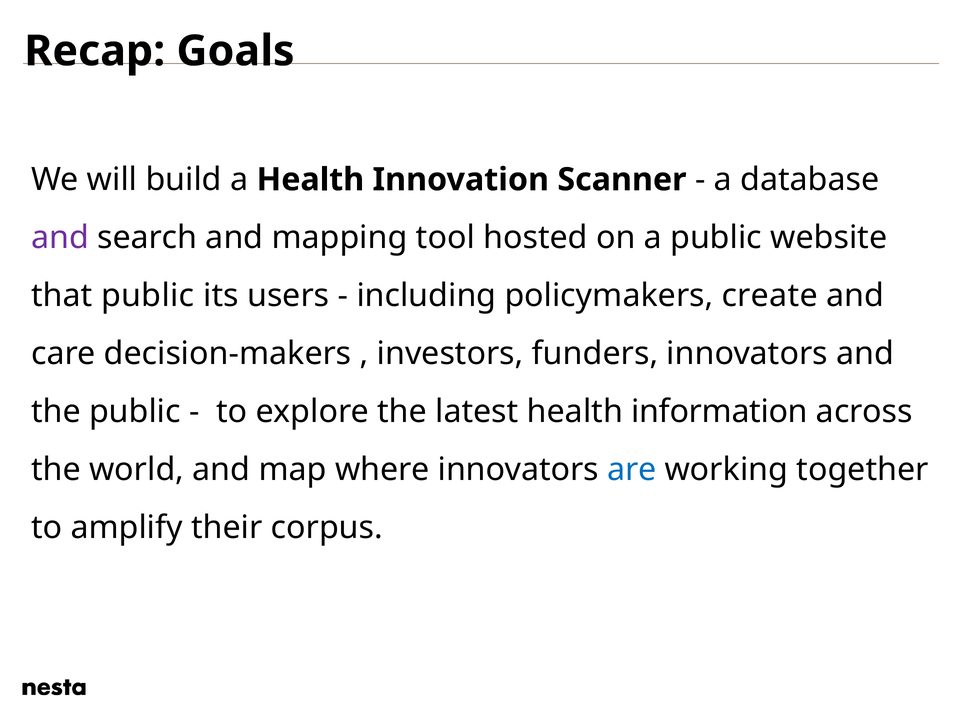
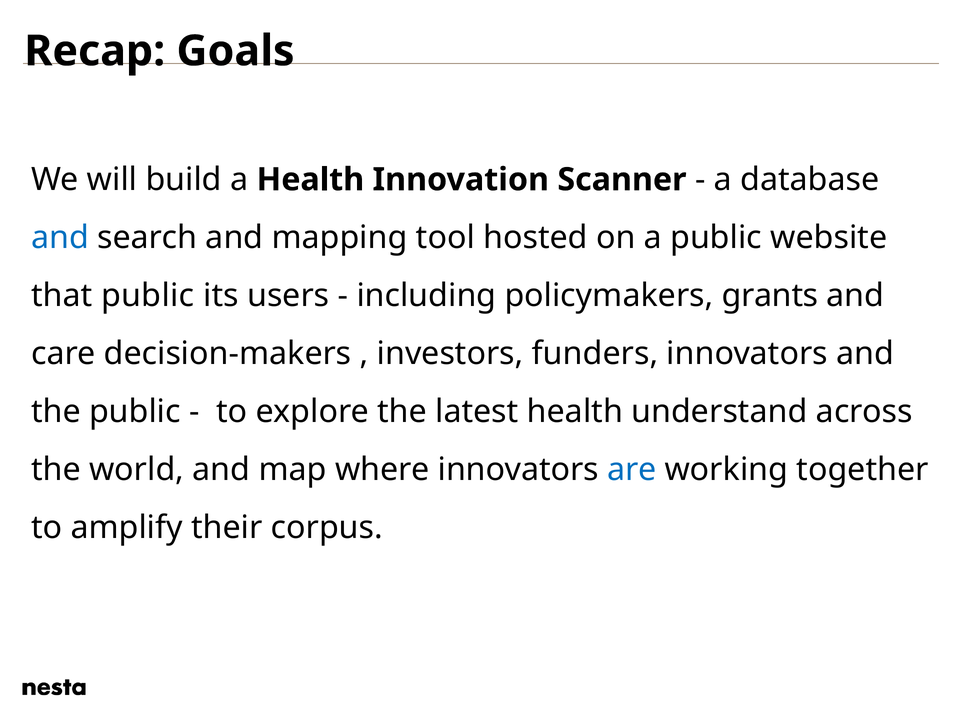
and colour: purple -> blue (60, 238)
create: create -> grants (770, 296)
information: information -> understand (719, 412)
